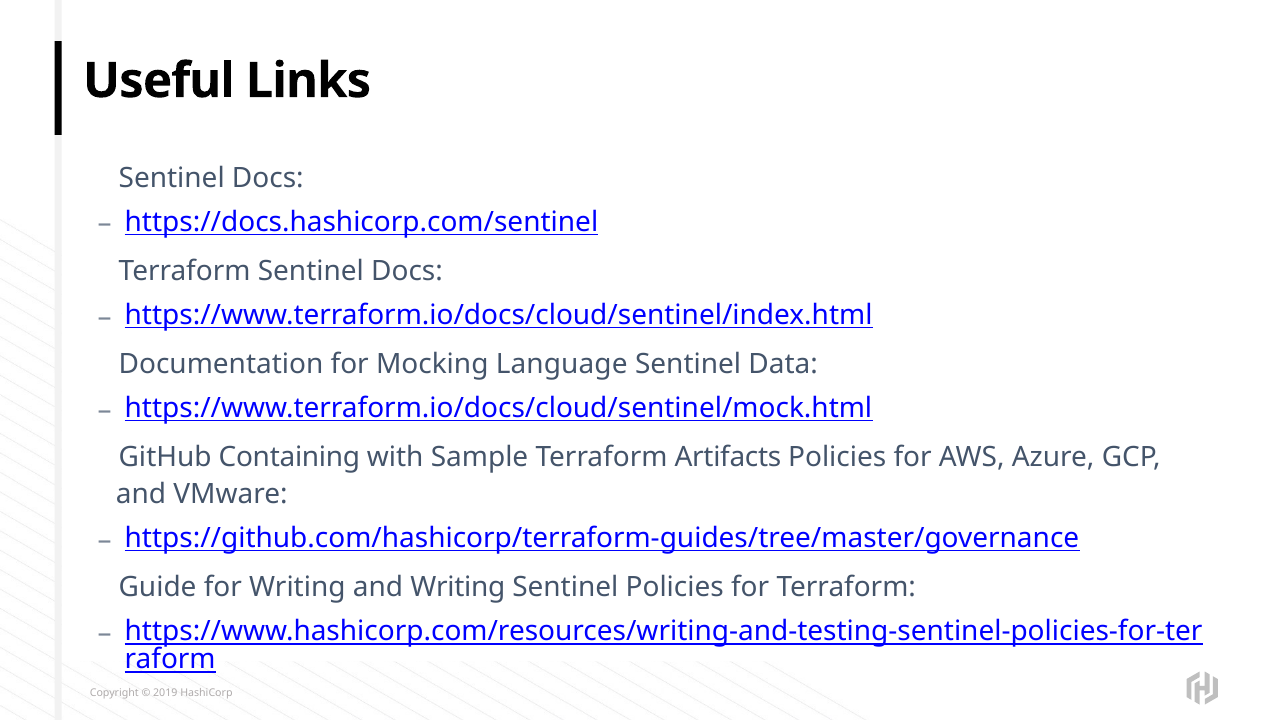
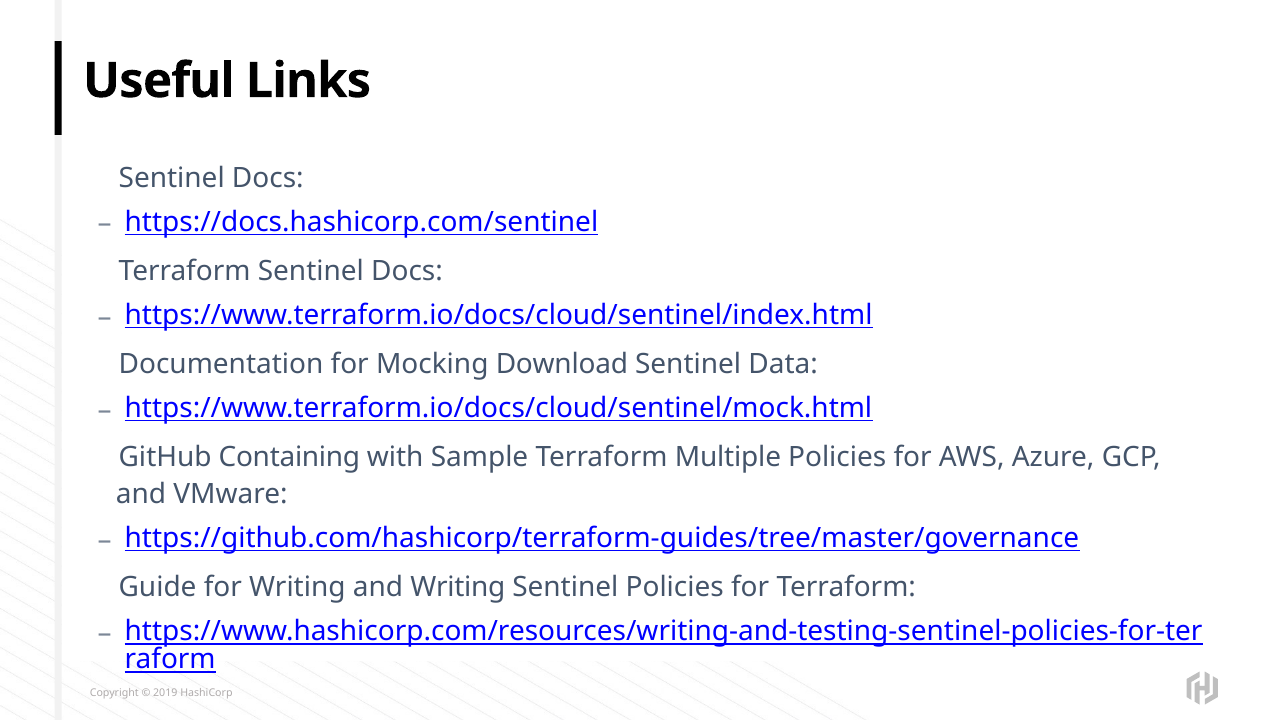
Language: Language -> Download (562, 364)
Artifacts: Artifacts -> Multiple (728, 457)
